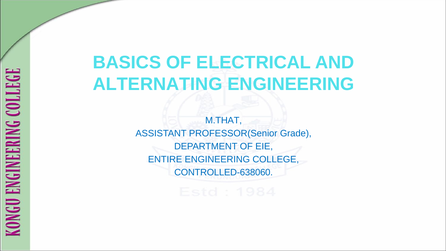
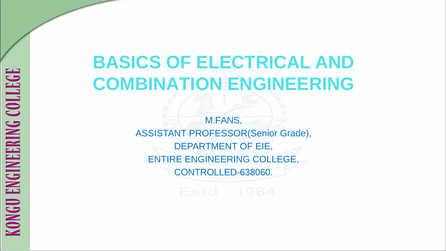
ALTERNATING: ALTERNATING -> COMBINATION (158, 84)
M.THAT: M.THAT -> M.FANS (224, 120)
